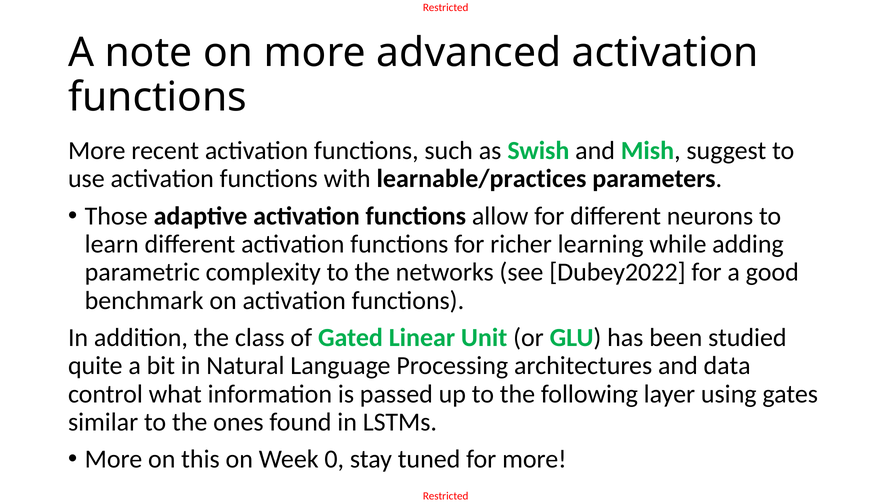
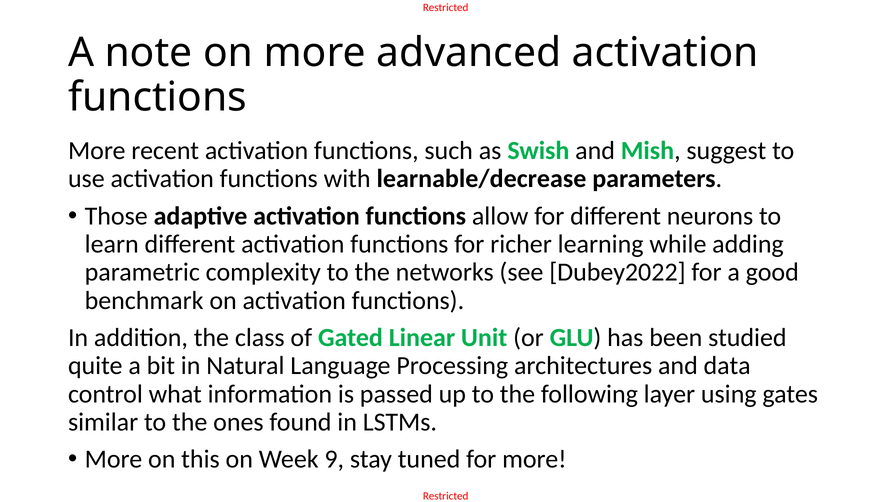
learnable/practices: learnable/practices -> learnable/decrease (481, 179)
0: 0 -> 9 (334, 459)
